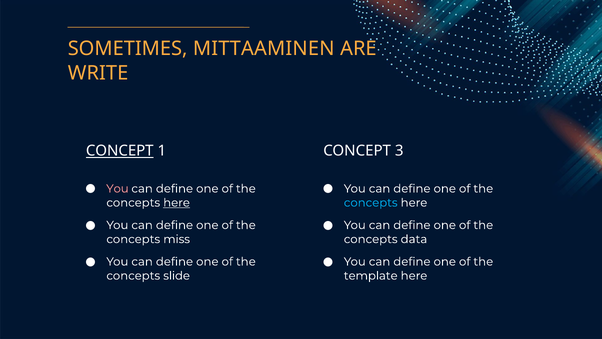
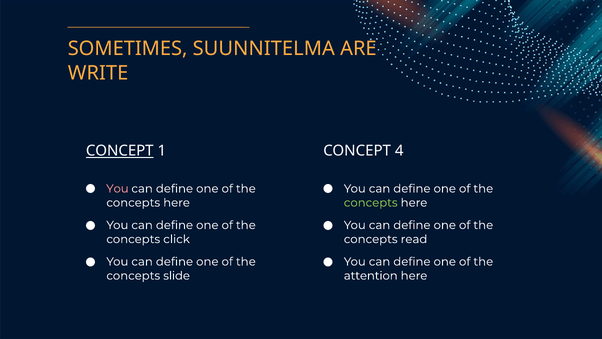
MITTAAMINEN: MITTAAMINEN -> SUUNNITELMA (264, 49)
3: 3 -> 4 (399, 151)
here underline: present -> none (177, 202)
concepts colour: light blue -> light green (371, 202)
miss: miss -> click (177, 239)
data: data -> read (414, 239)
template: template -> attention (371, 275)
